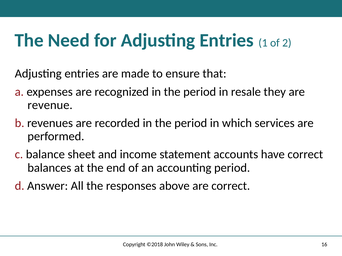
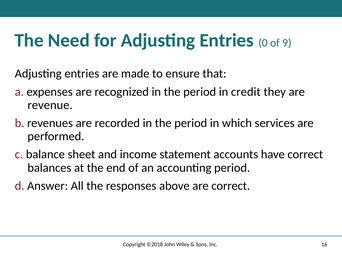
1: 1 -> 0 (263, 43)
2: 2 -> 9 (287, 43)
resale: resale -> credit (246, 92)
